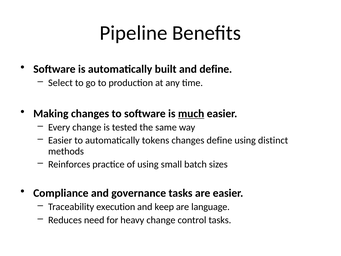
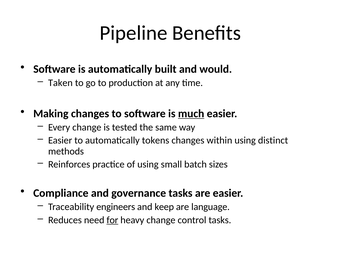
and define: define -> would (216, 69)
Select: Select -> Taken (60, 83)
changes define: define -> within (219, 140)
execution: execution -> engineers (116, 207)
for underline: none -> present (112, 220)
